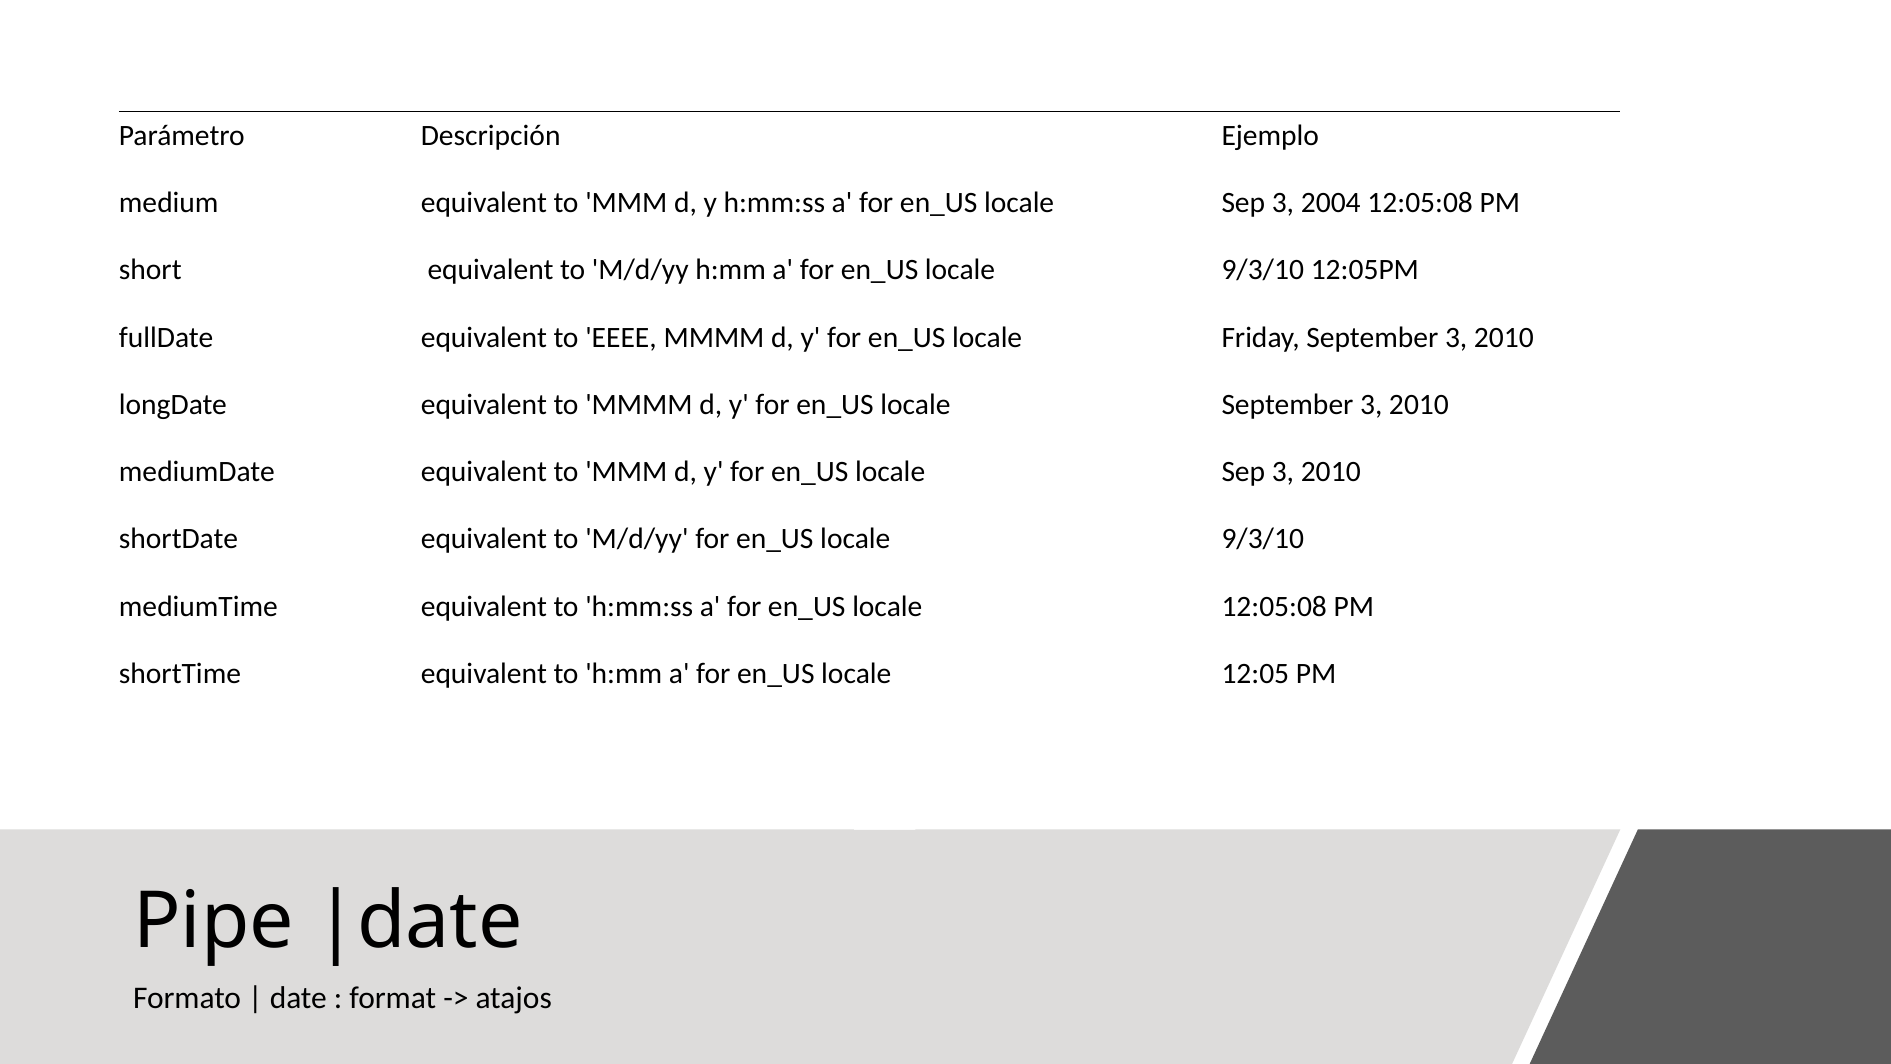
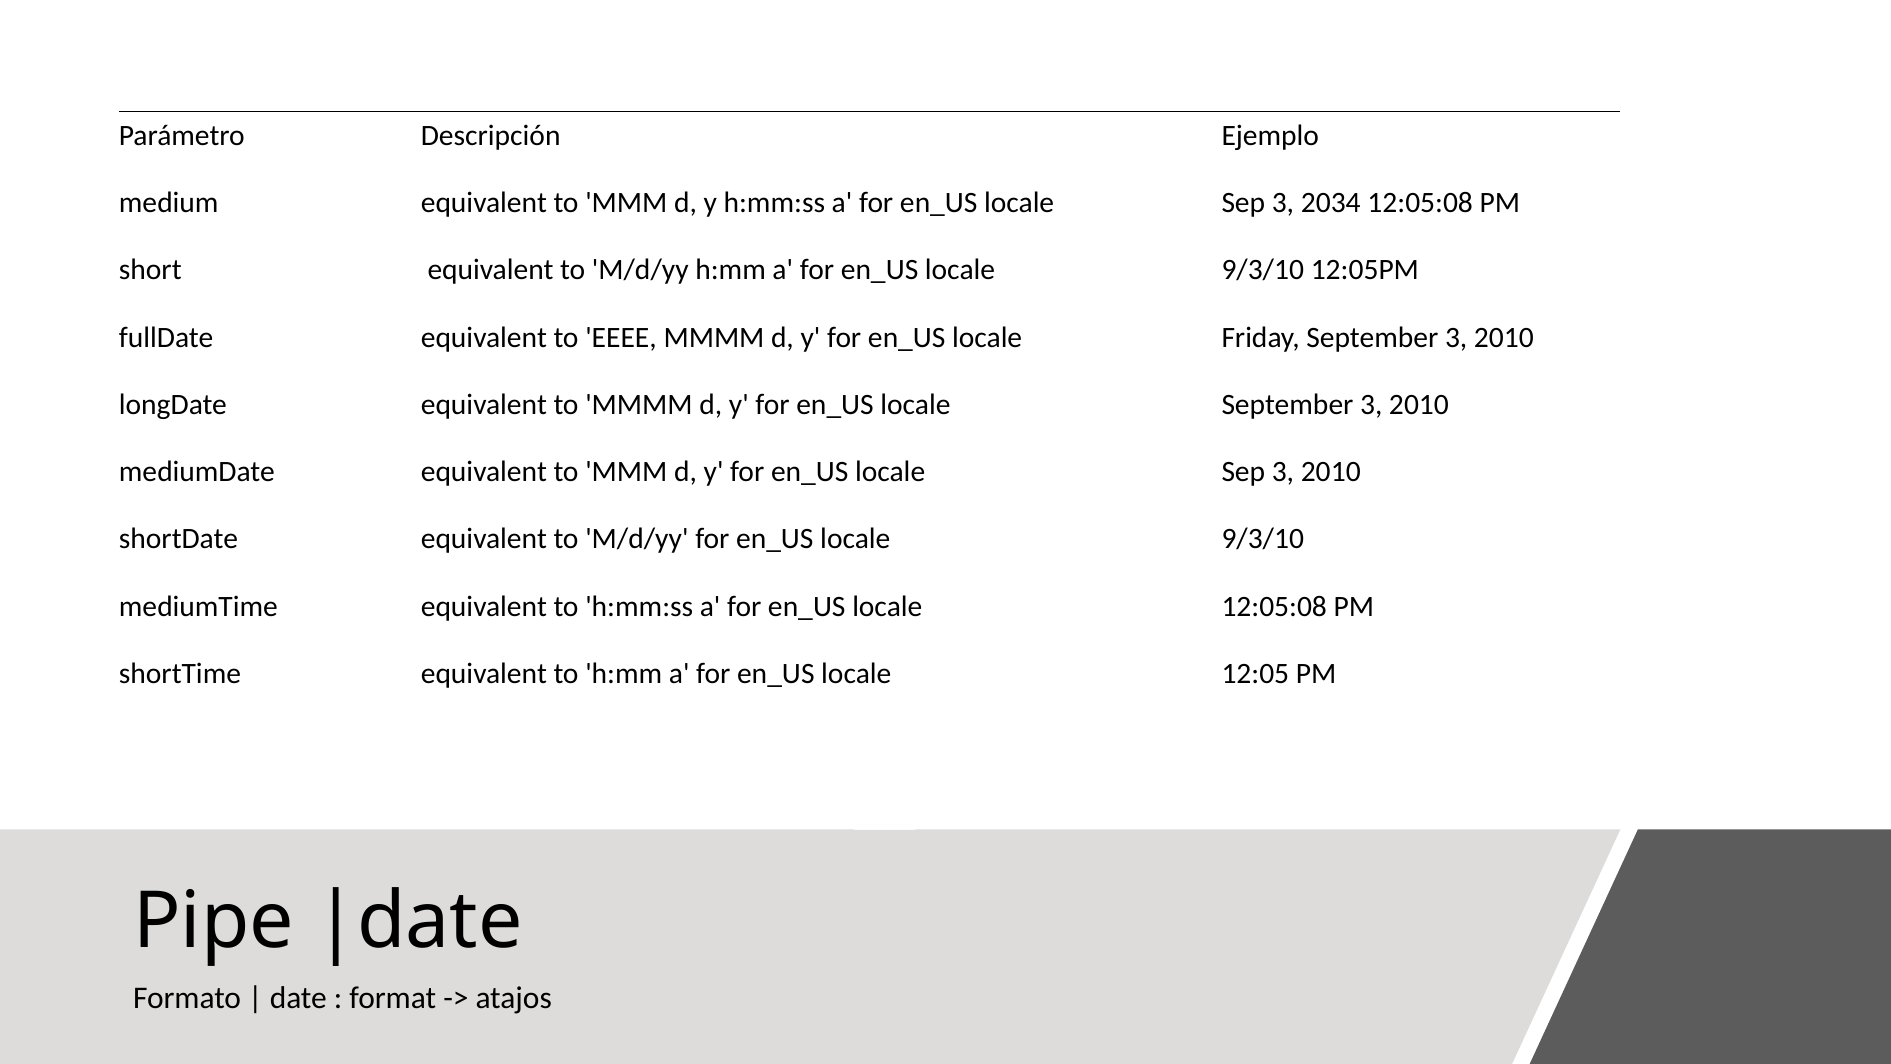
2004: 2004 -> 2034 (1331, 203)
